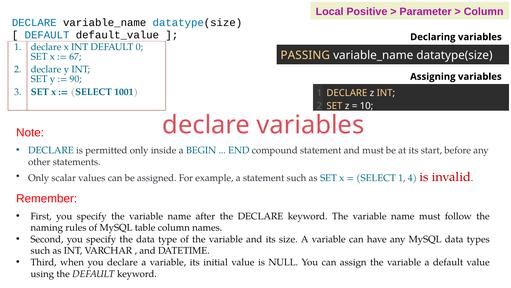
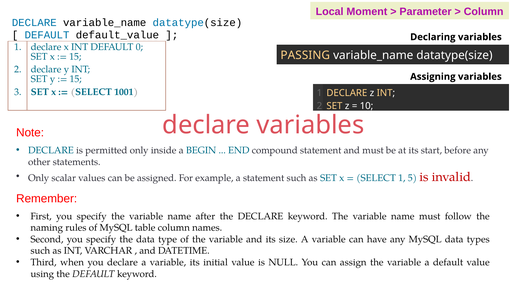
Positive: Positive -> Moment (367, 12)
67: 67 -> 15 (75, 56)
90: 90 -> 15 (76, 79)
4: 4 -> 5 (412, 178)
